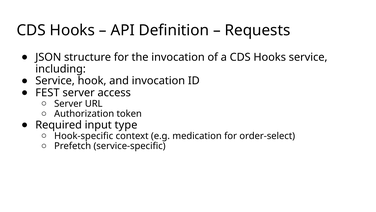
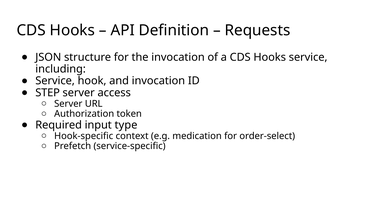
FEST: FEST -> STEP (48, 92)
